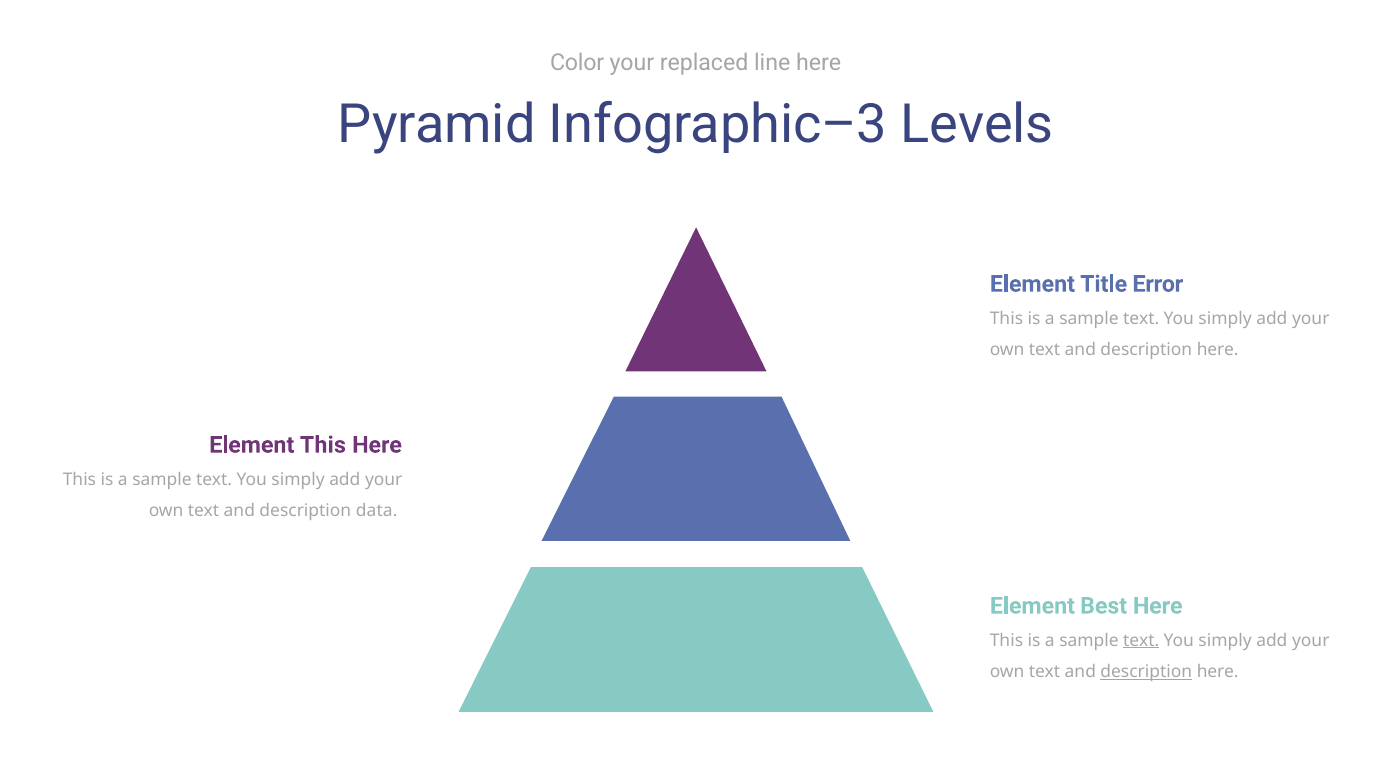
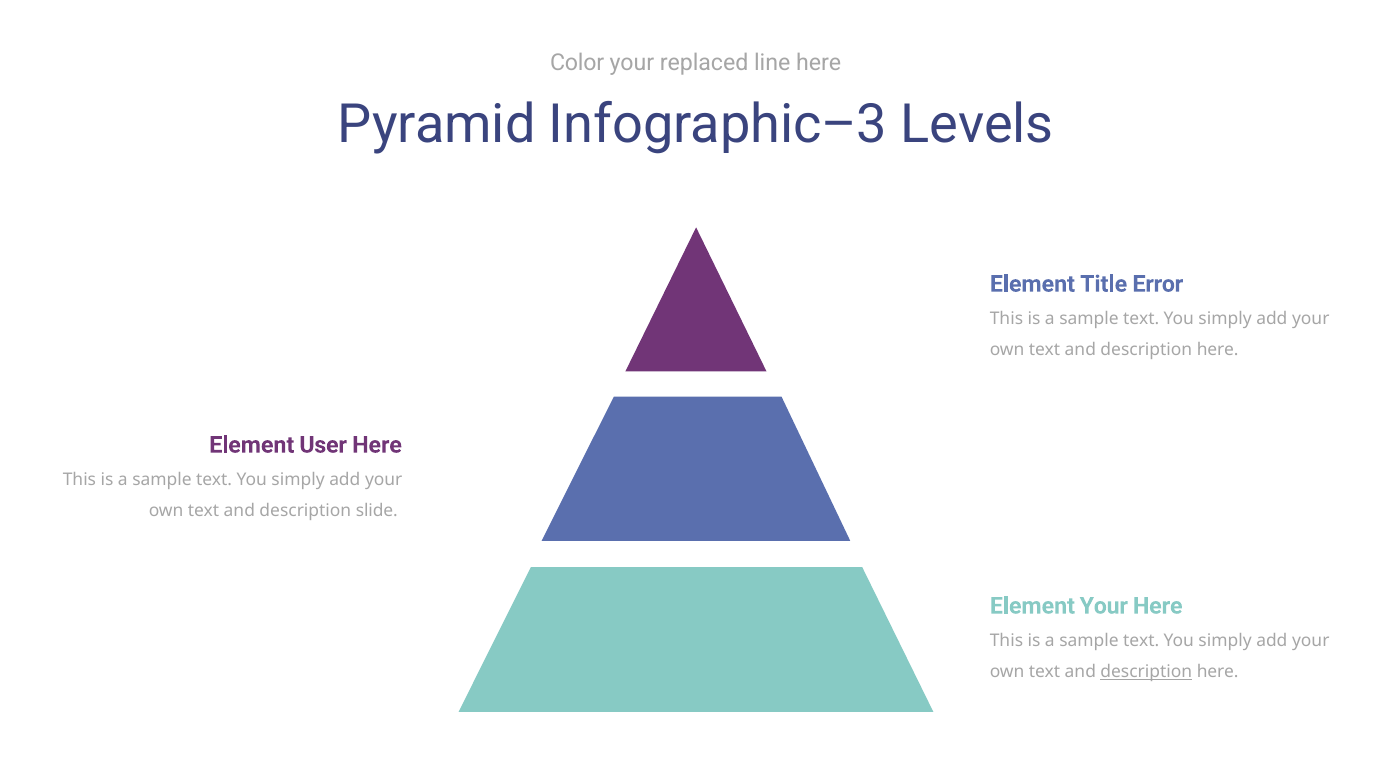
Element This: This -> User (323, 445)
data: data -> slide (377, 511)
Element Best: Best -> Your (1104, 606)
text underline: present -> none (1141, 640)
